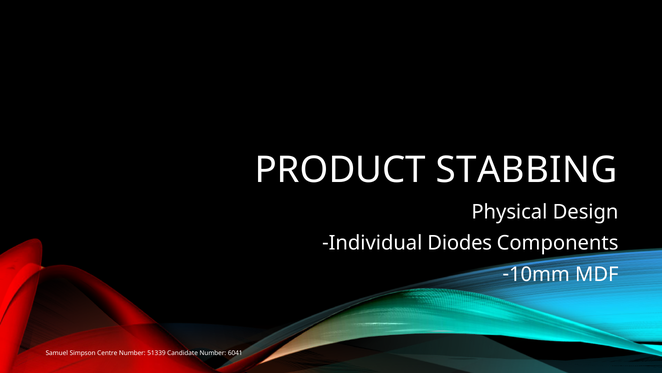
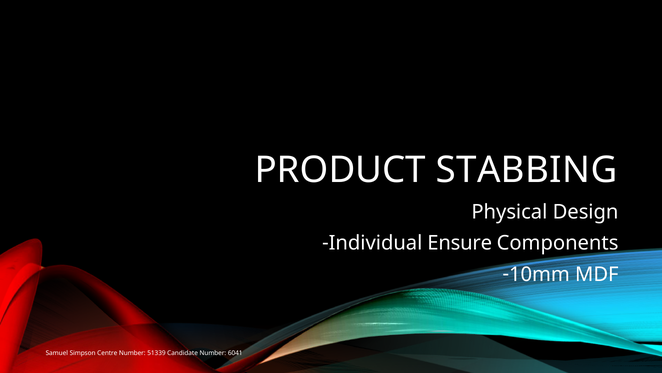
Diodes: Diodes -> Ensure (460, 243)
